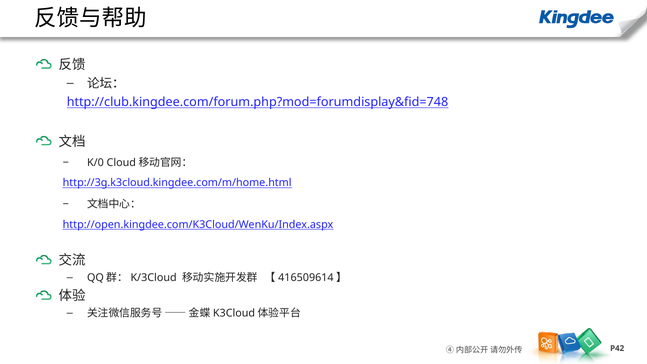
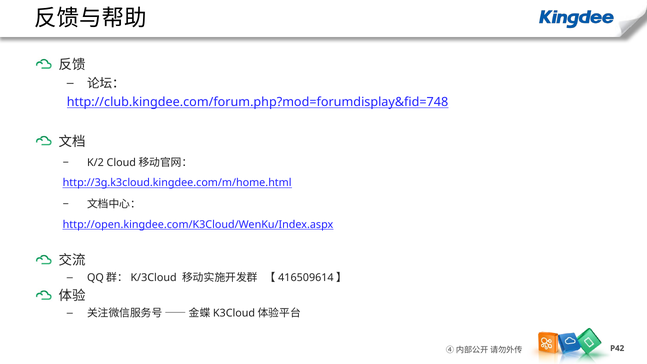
K/0: K/0 -> K/2 (95, 163)
